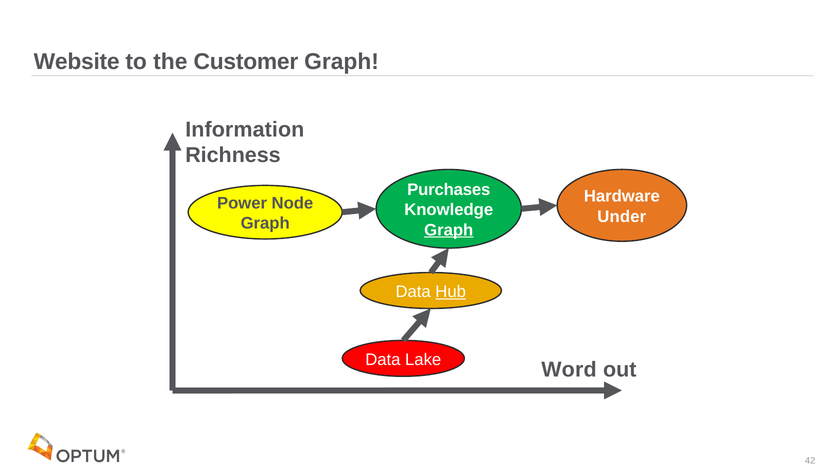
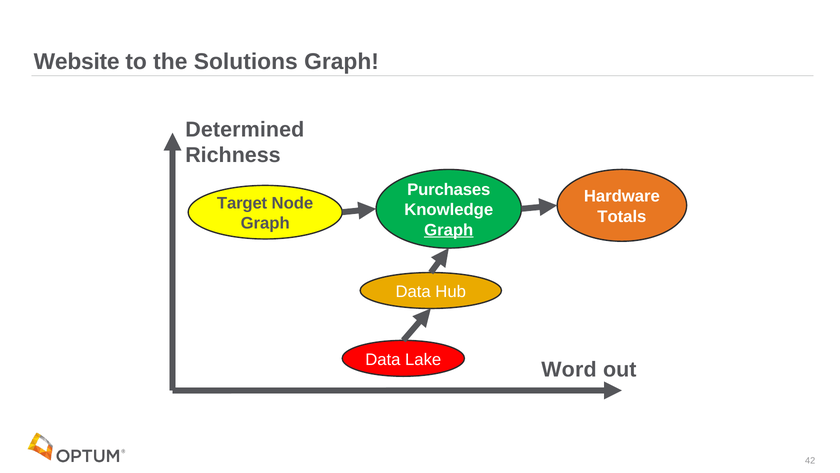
Customer: Customer -> Solutions (246, 62)
Information: Information -> Determined (245, 129)
Power: Power -> Target (242, 203)
Under: Under -> Totals (622, 216)
Hub underline: present -> none (451, 291)
